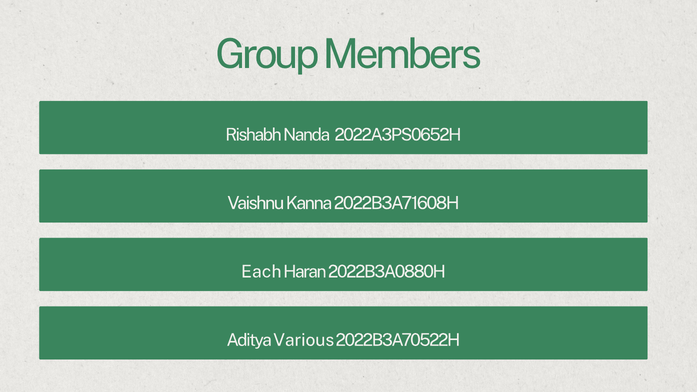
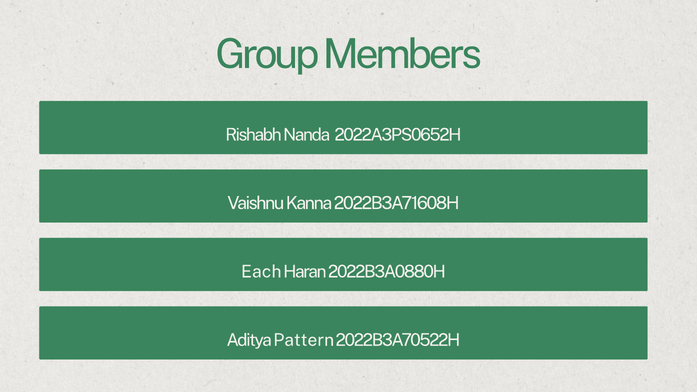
Various: Various -> Pattern (304, 340)
